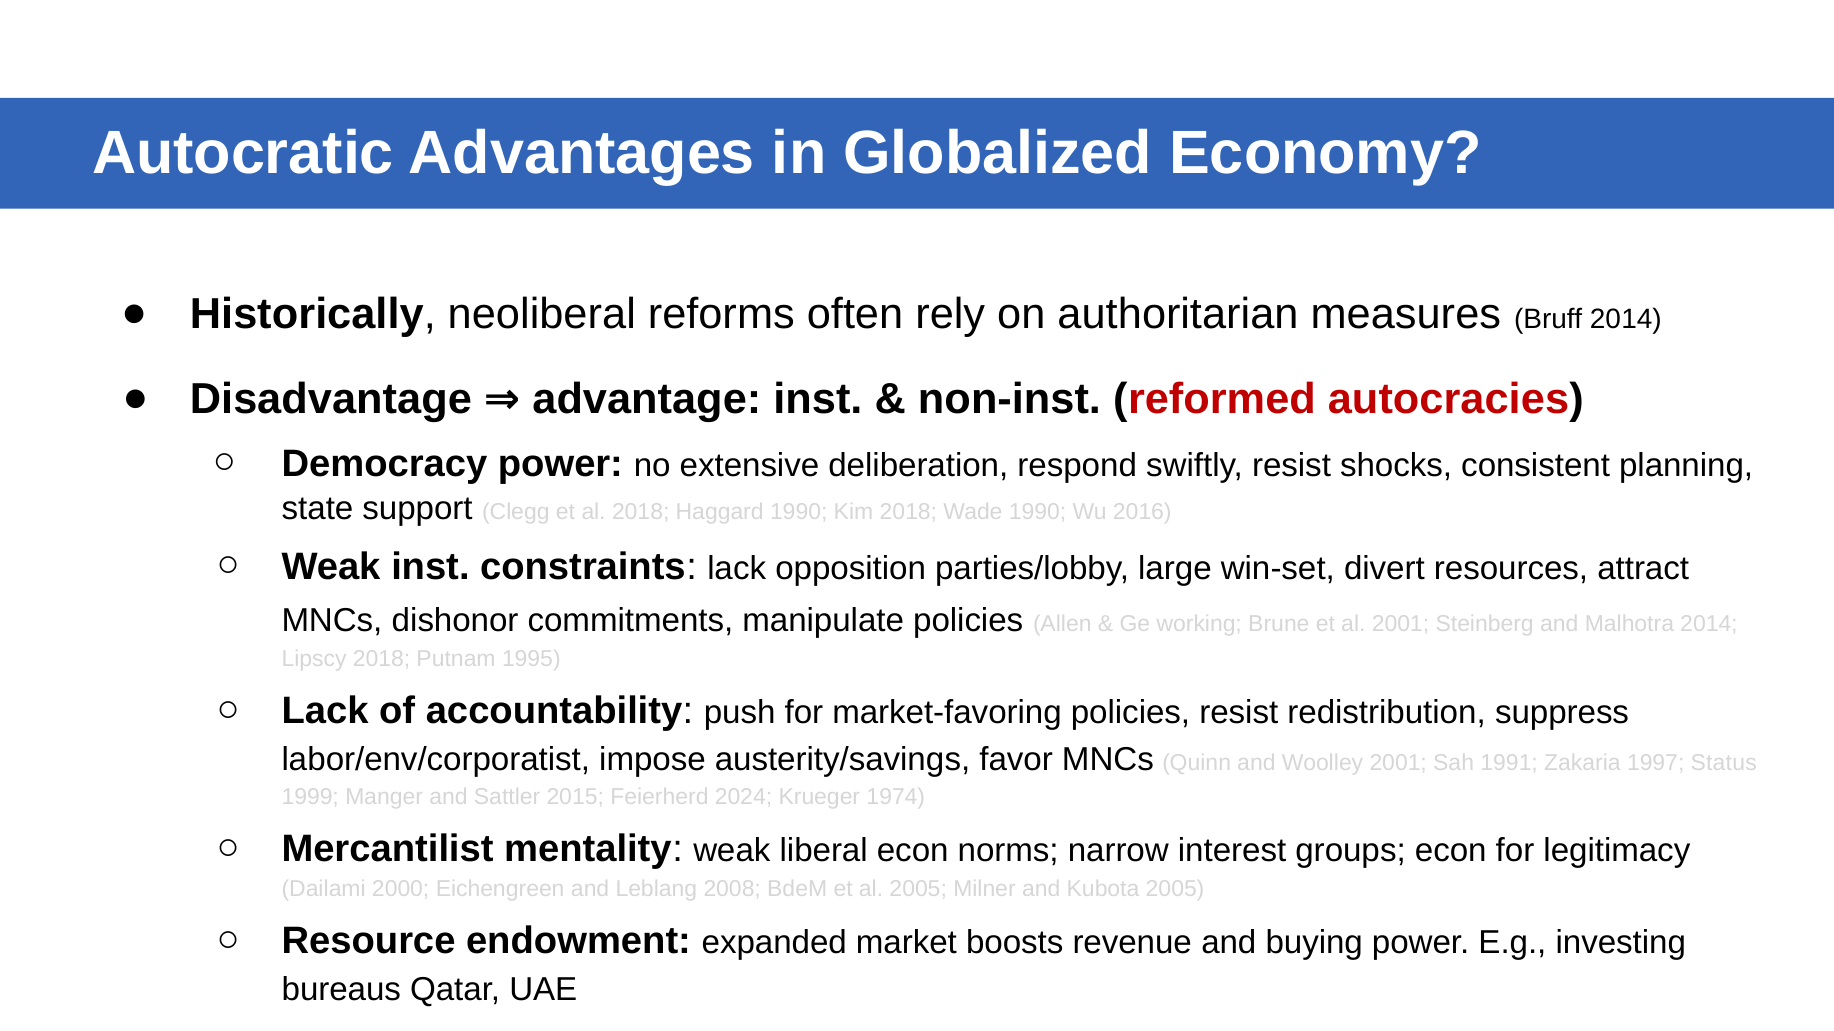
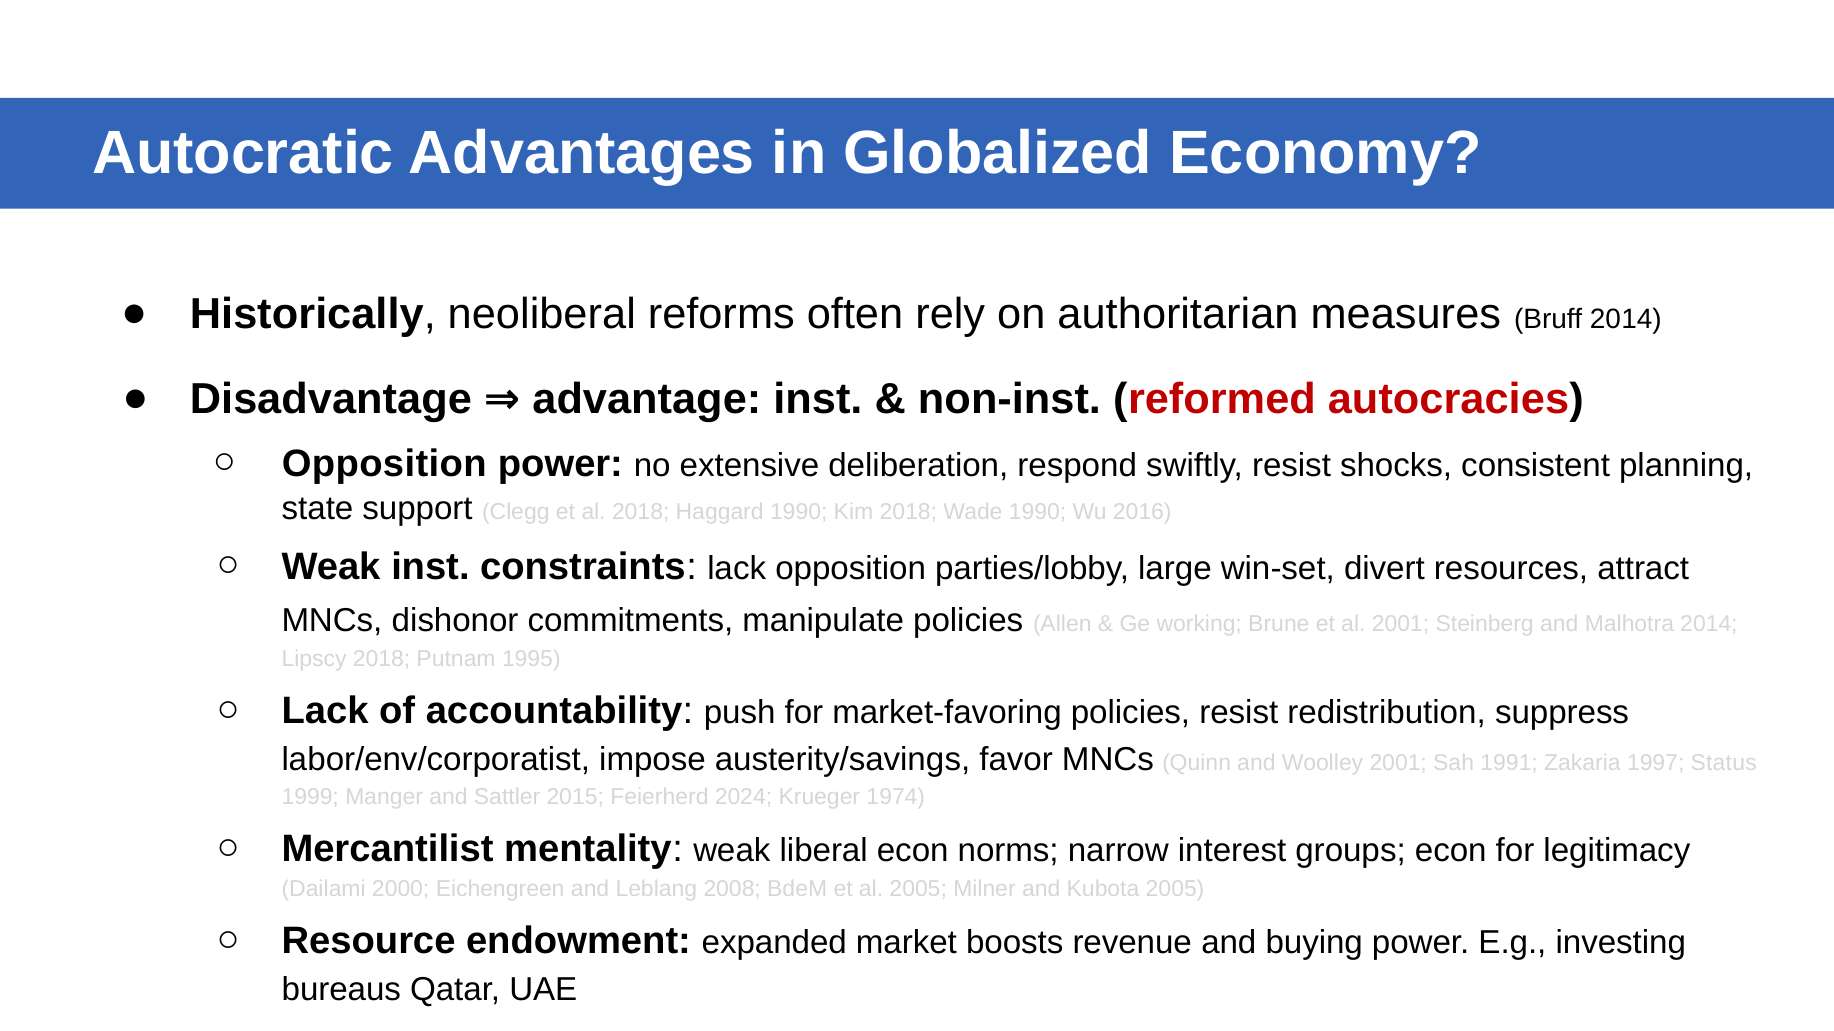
Democracy: Democracy -> Opposition (384, 464)
